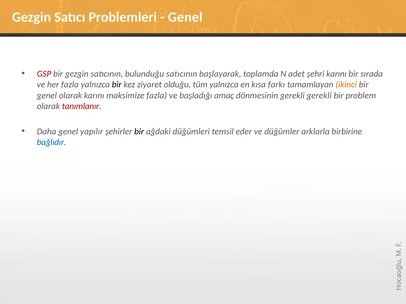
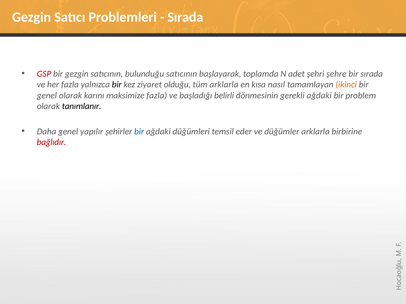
Genel: Genel -> Sırada (185, 17)
şehri karını: karını -> şehre (336, 74)
tüm yalnızca: yalnızca -> arklarla (224, 85)
farkı: farkı -> nasıl (276, 85)
amaç: amaç -> belirli (224, 96)
gerekli gerekli: gerekli -> ağdaki (319, 96)
tanımlanır colour: red -> black (82, 106)
bir colour: black -> blue (139, 132)
bağlıdır colour: blue -> red (52, 143)
